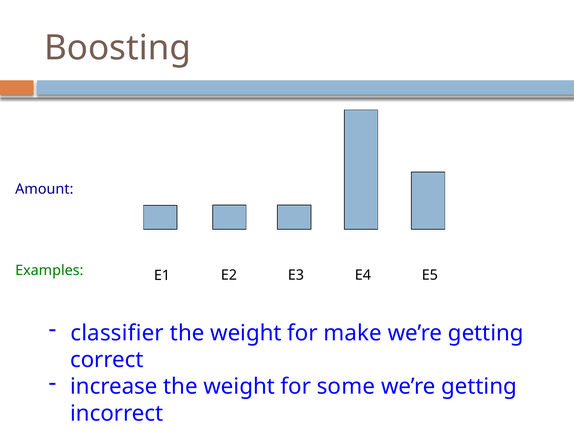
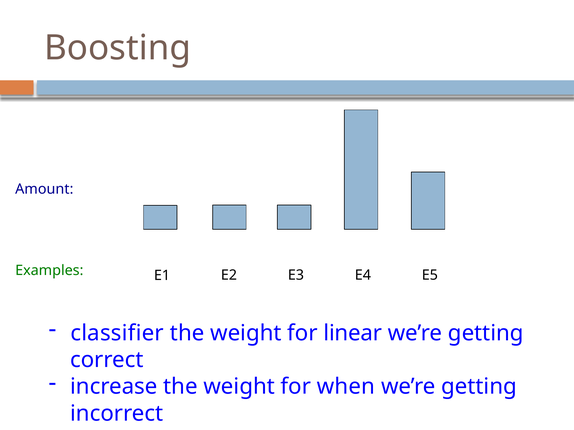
make: make -> linear (353, 333)
some: some -> when (346, 387)
